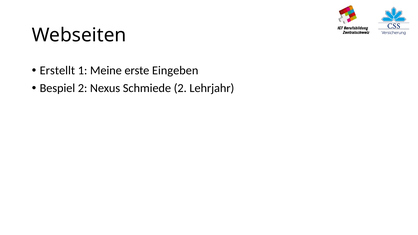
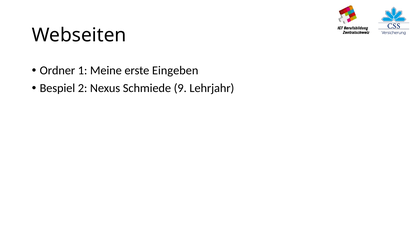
Erstellt: Erstellt -> Ordner (57, 71)
Schmiede 2: 2 -> 9 (180, 88)
